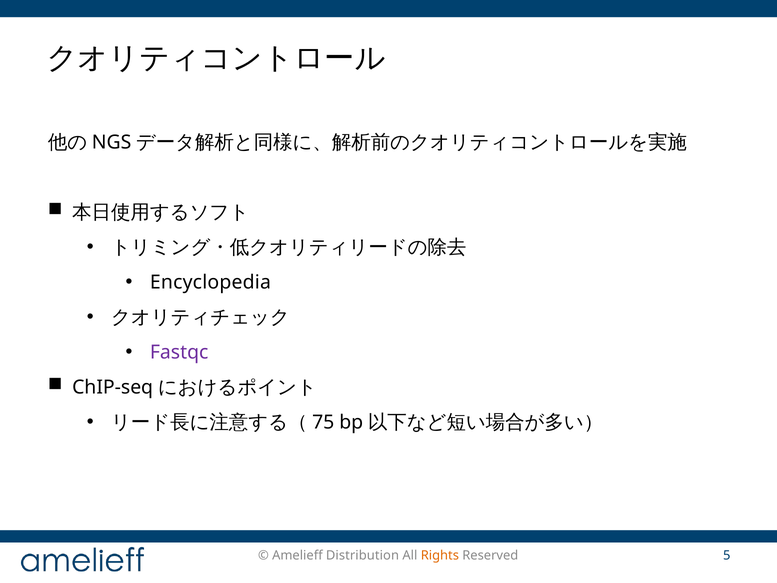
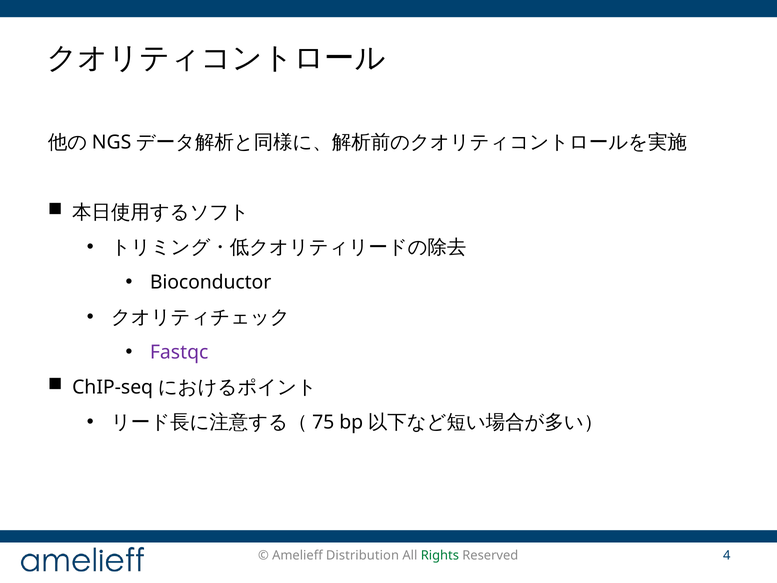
Encyclopedia: Encyclopedia -> Bioconductor (211, 282)
Rights colour: orange -> green (440, 555)
5: 5 -> 4 (727, 555)
